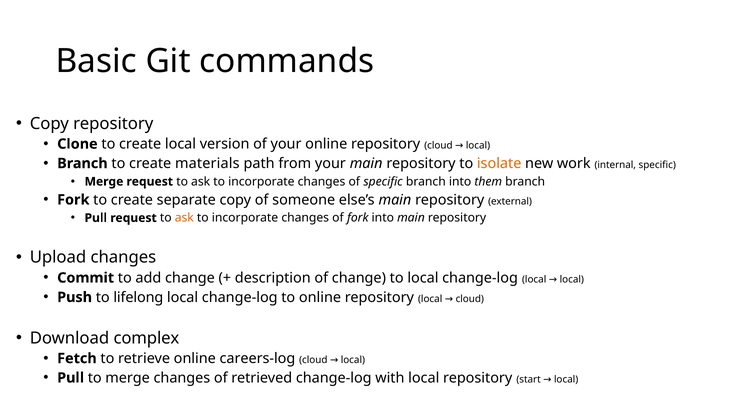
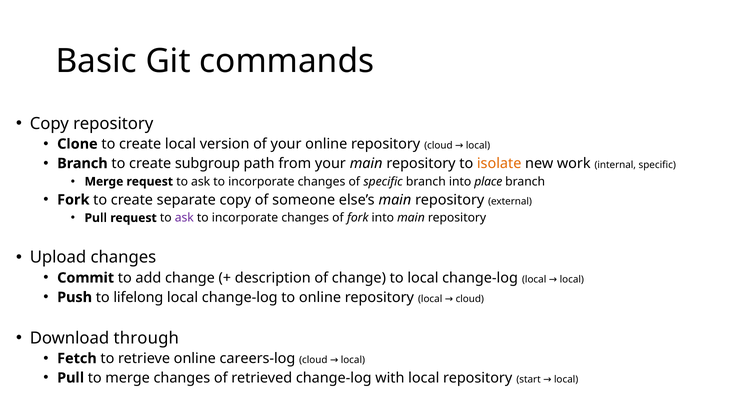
materials: materials -> subgroup (207, 163)
them: them -> place (488, 181)
ask colour: orange -> purple (184, 218)
complex: complex -> through (146, 338)
